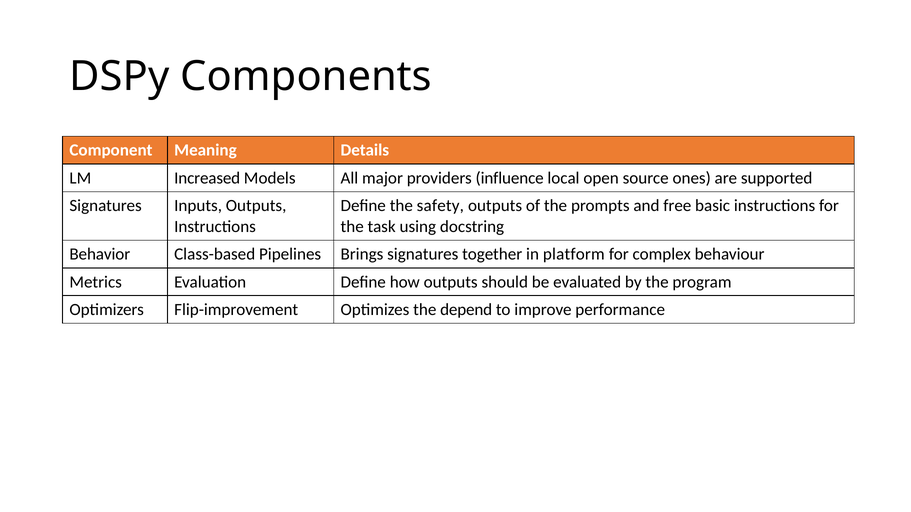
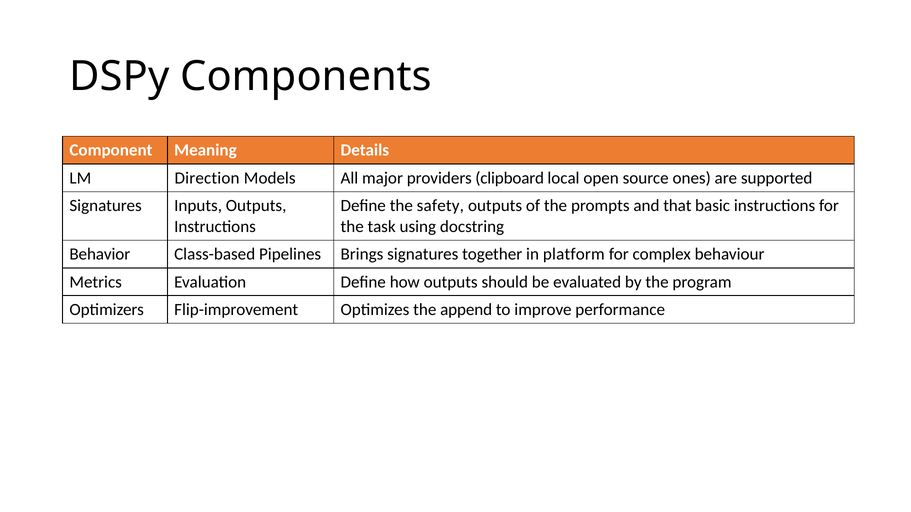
Increased: Increased -> Direction (207, 178)
influence: influence -> clipboard (510, 178)
free: free -> that (677, 206)
depend: depend -> append (466, 310)
